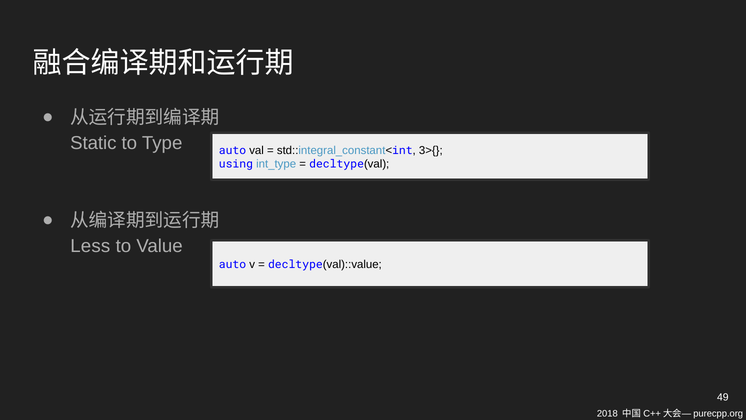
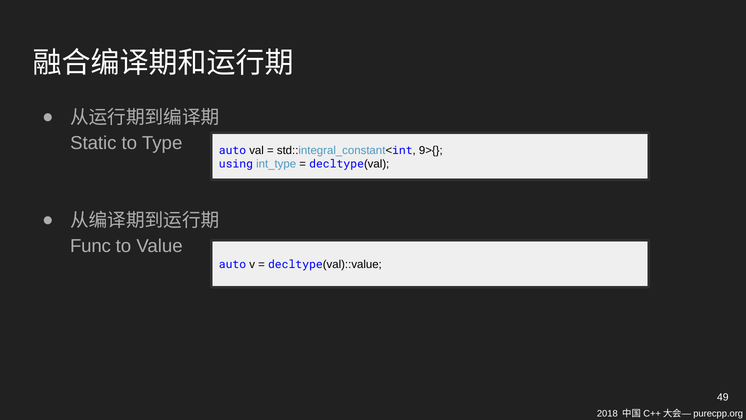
3>{: 3>{ -> 9>{ (431, 150)
Less: Less -> Func (90, 246)
